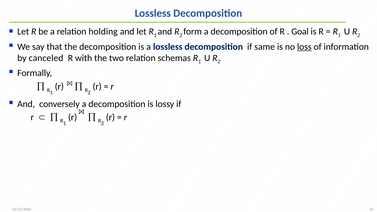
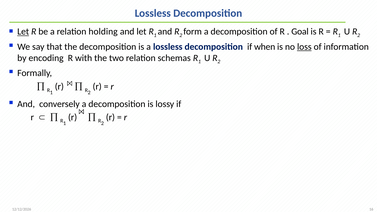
Let underline: none -> present (23, 32)
same: same -> when (265, 47)
canceled: canceled -> encoding (46, 58)
